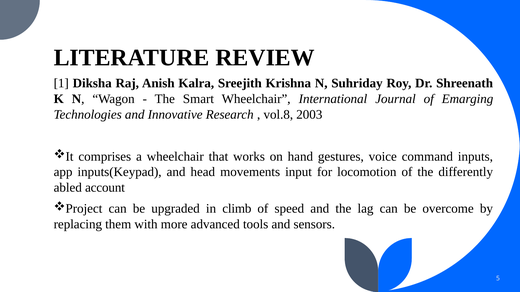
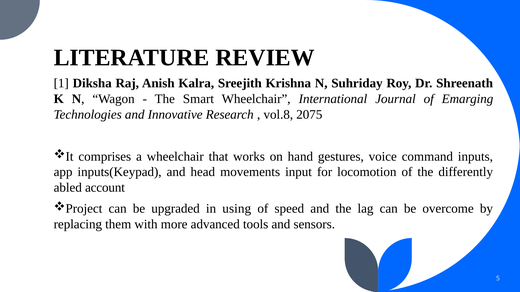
2003: 2003 -> 2075 (309, 115)
climb: climb -> using (237, 209)
